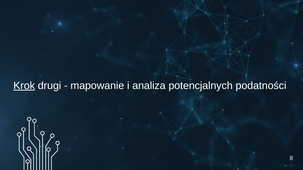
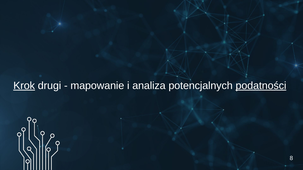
podatności underline: none -> present (261, 86)
